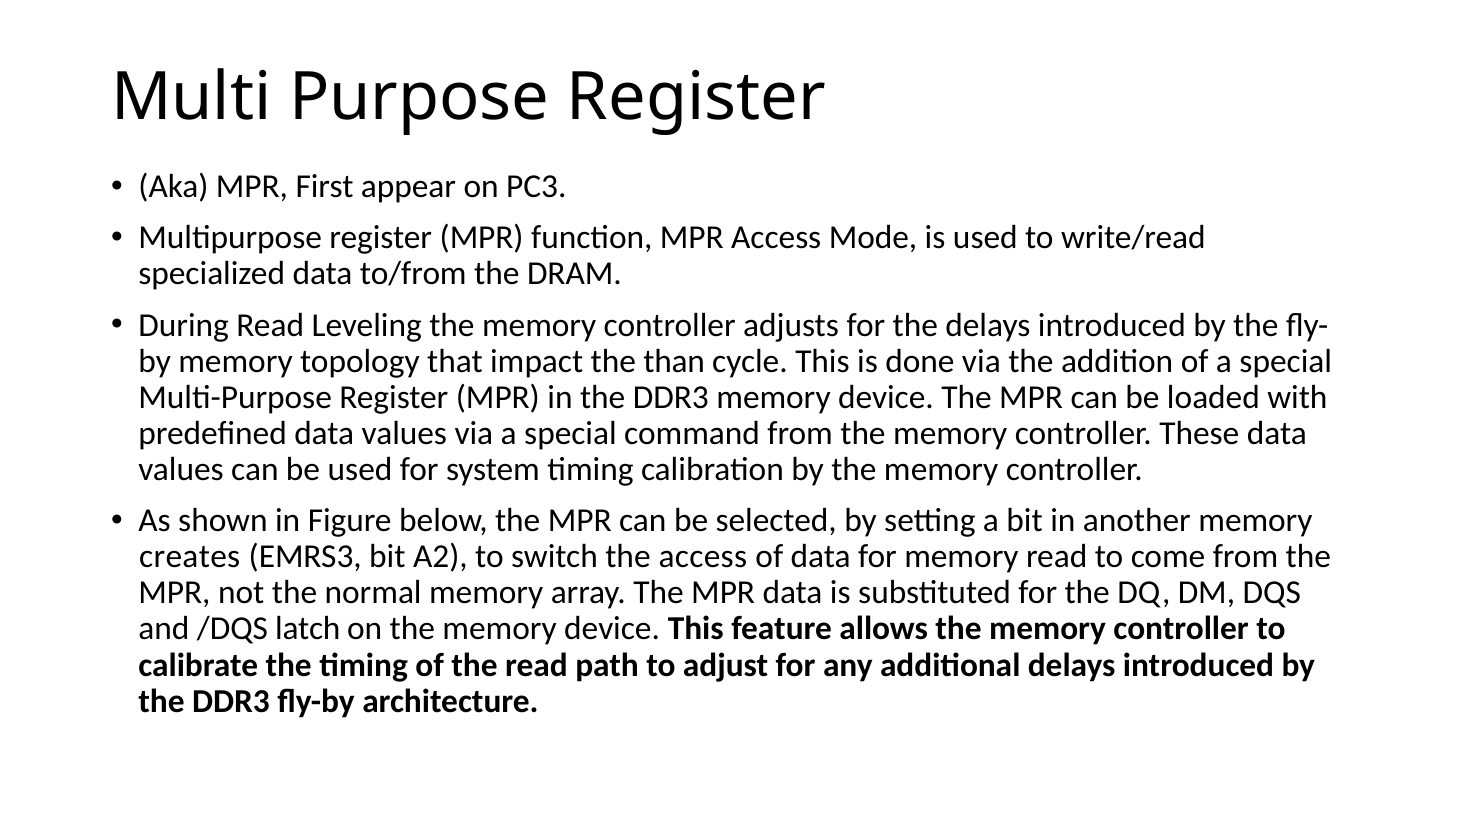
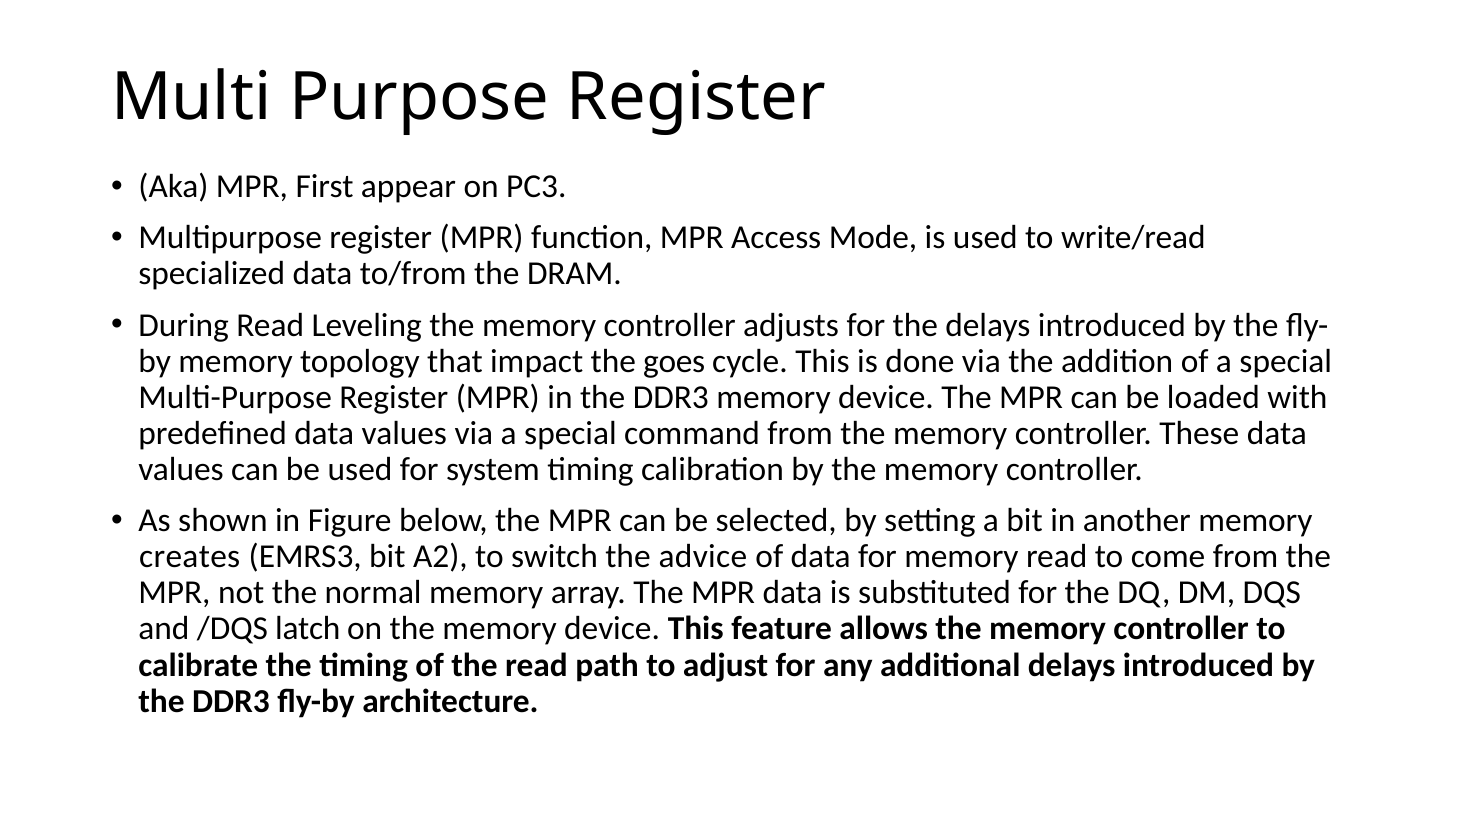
than: than -> goes (674, 361)
the access: access -> advice (703, 557)
